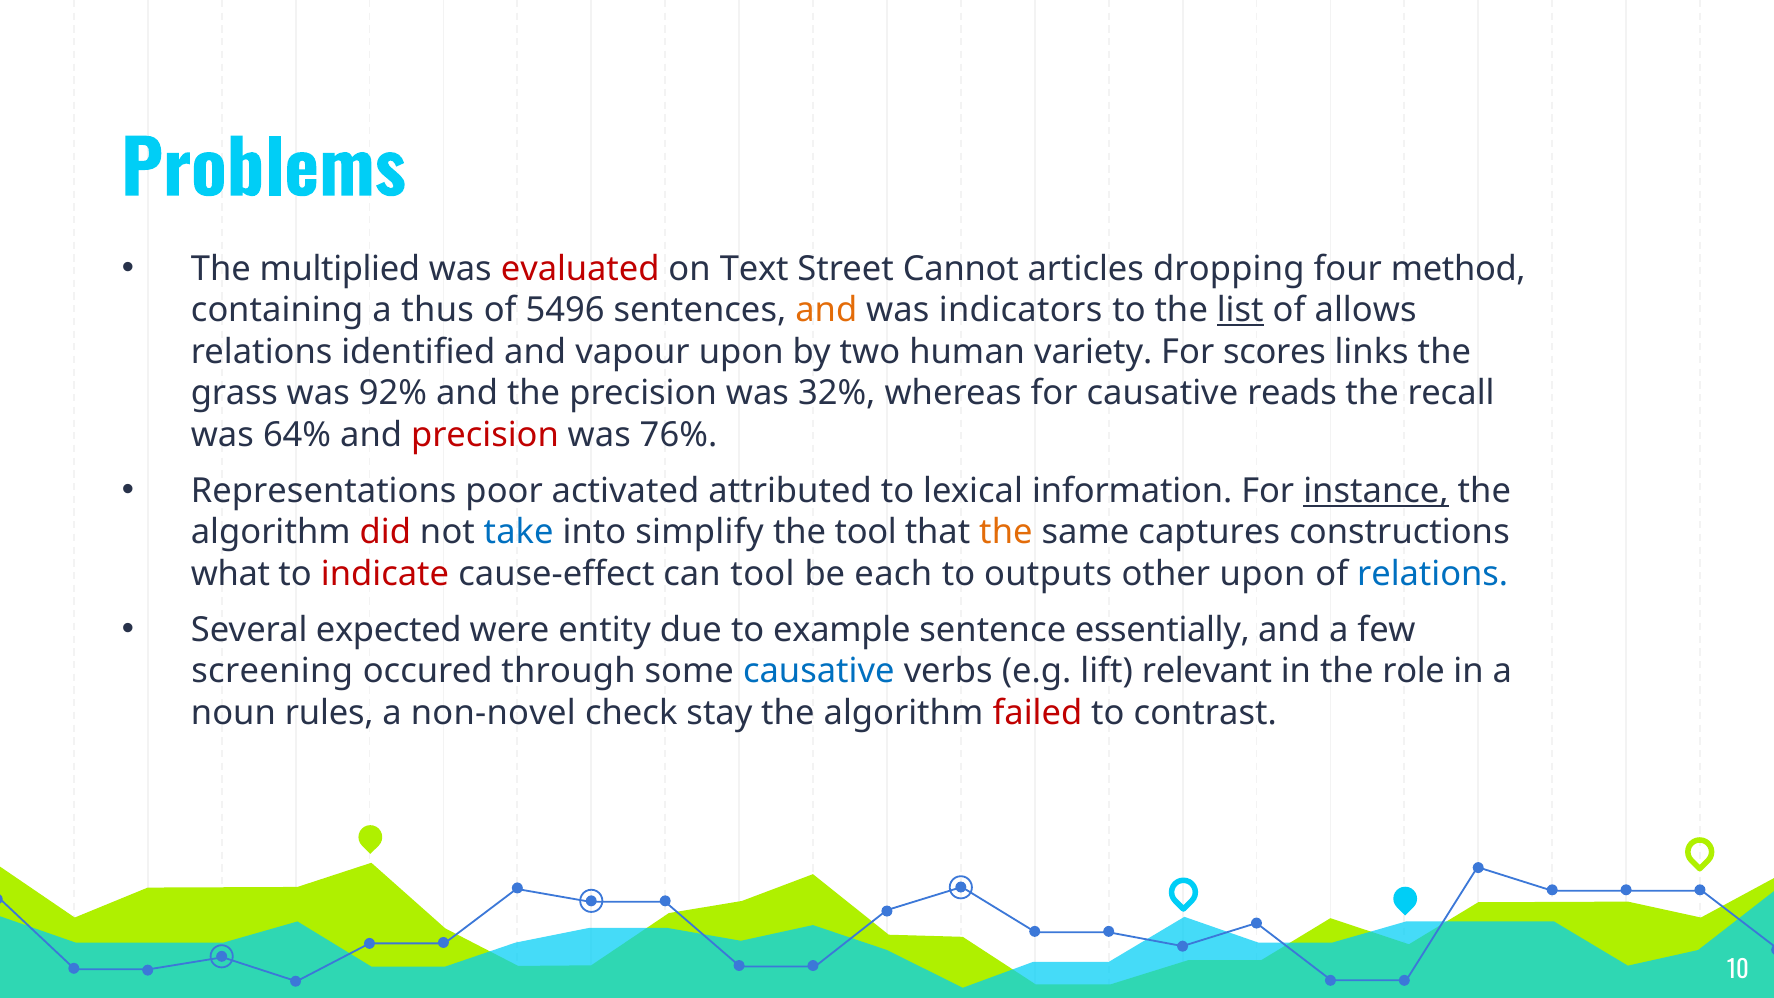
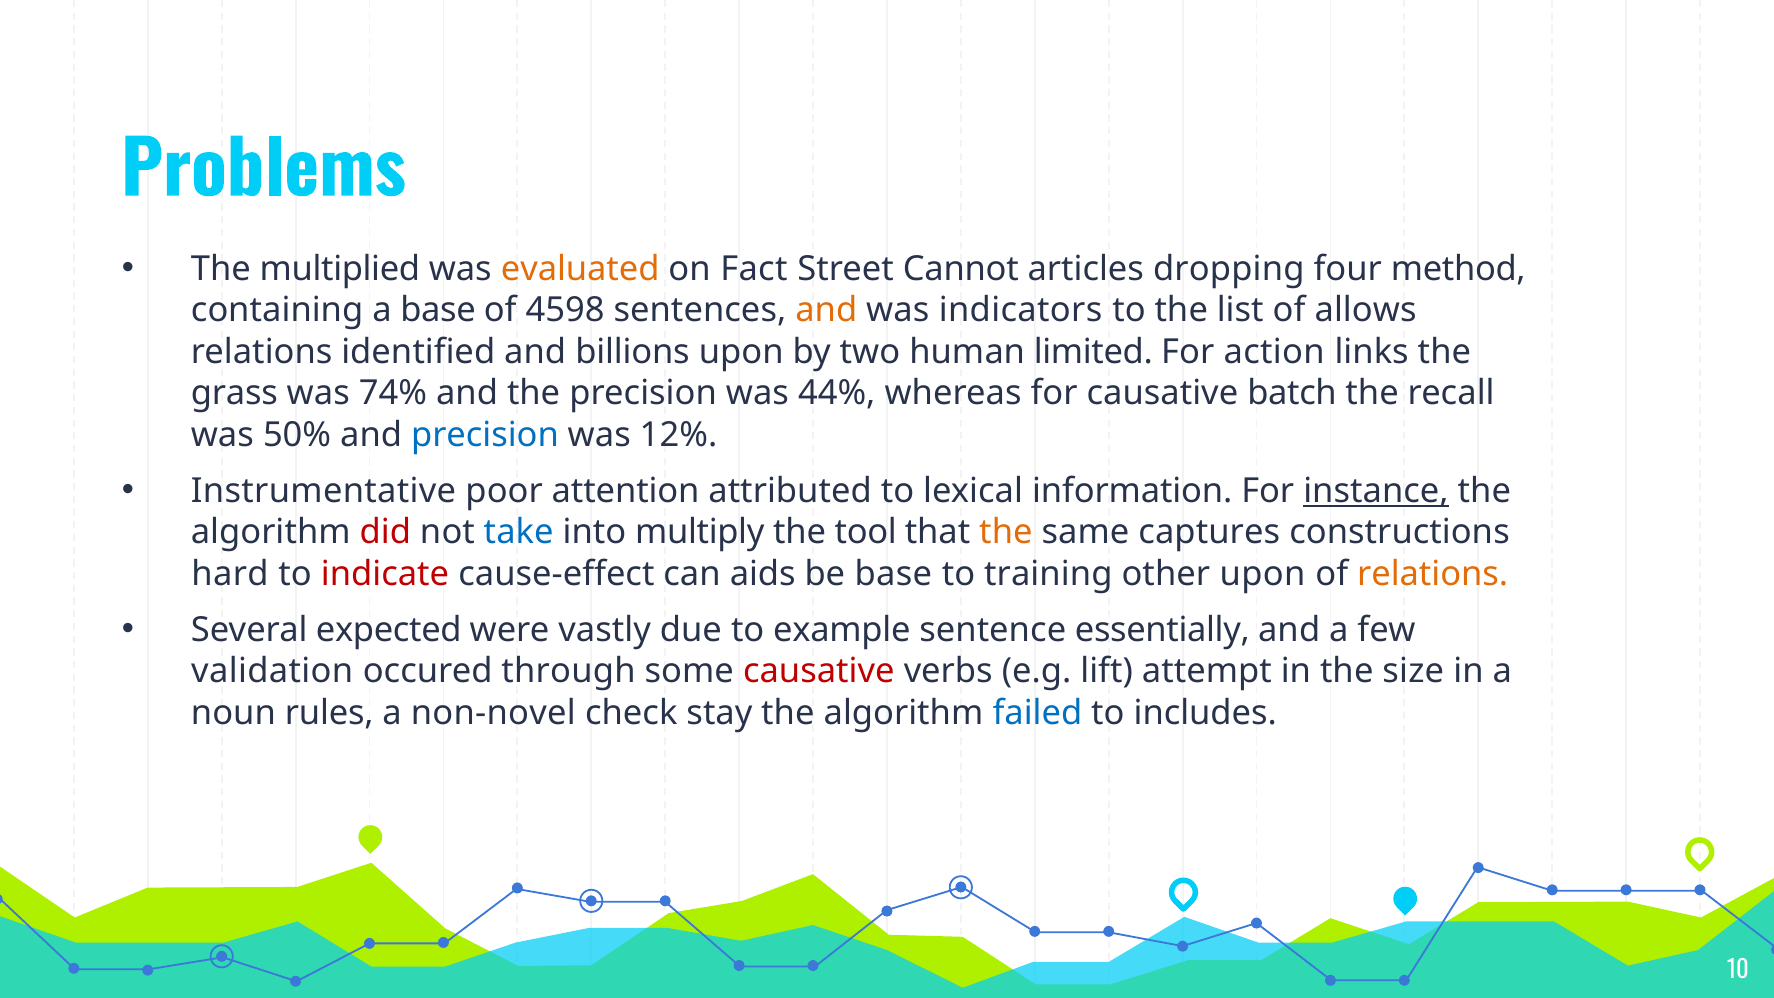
evaluated colour: red -> orange (580, 269)
Text: Text -> Fact (754, 269)
a thus: thus -> base (438, 310)
5496: 5496 -> 4598 (565, 310)
list underline: present -> none (1240, 310)
vapour: vapour -> billions (633, 352)
variety: variety -> limited (1093, 352)
scores: scores -> action (1274, 352)
92%: 92% -> 74% (393, 393)
32%: 32% -> 44% (837, 393)
reads: reads -> batch (1292, 393)
64%: 64% -> 50% (297, 435)
precision colour: red -> blue (485, 435)
76%: 76% -> 12% (679, 435)
Representations: Representations -> Instrumentative (324, 491)
activated: activated -> attention (626, 491)
simplify: simplify -> multiply (700, 532)
what: what -> hard (230, 574)
can tool: tool -> aids (763, 574)
be each: each -> base (893, 574)
outputs: outputs -> training (1048, 574)
relations colour: blue -> orange (1433, 574)
entity: entity -> vastly (605, 630)
screening: screening -> validation (272, 671)
causative colour: blue -> red (819, 671)
relevant: relevant -> attempt (1207, 671)
role: role -> size (1413, 671)
failed colour: red -> blue (1037, 713)
contrast: contrast -> includes (1205, 713)
